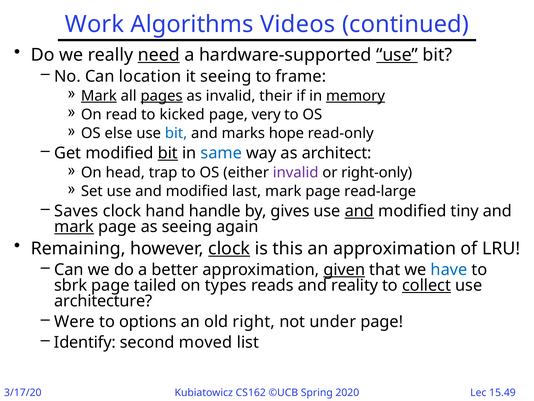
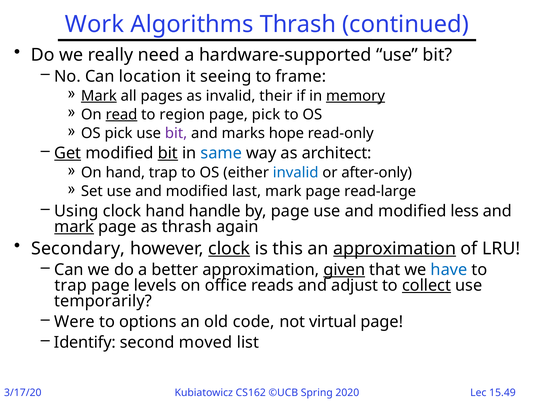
Algorithms Videos: Videos -> Thrash (298, 24)
need underline: present -> none (159, 55)
use underline: present -> none (397, 55)
pages underline: present -> none (162, 96)
read underline: none -> present (121, 114)
kicked: kicked -> region (182, 114)
page very: very -> pick (266, 114)
OS else: else -> pick (118, 133)
bit colour: blue -> purple (176, 133)
Get underline: none -> present (68, 153)
On head: head -> hand (125, 172)
invalid colour: purple -> blue (296, 172)
right-only: right-only -> after-only (377, 172)
Saves: Saves -> Using (76, 211)
by gives: gives -> page (290, 211)
and underline: present -> none (359, 211)
tiny: tiny -> less (465, 211)
as seeing: seeing -> thrash (187, 227)
Remaining: Remaining -> Secondary (78, 248)
approximation underline: none -> present (395, 248)
sbrk: sbrk -> trap (71, 285)
tailed: tailed -> levels (155, 285)
types: types -> office (226, 285)
reality: reality -> adjust (355, 285)
architecture: architecture -> temporarily (103, 301)
right: right -> code (254, 321)
under: under -> virtual (333, 321)
